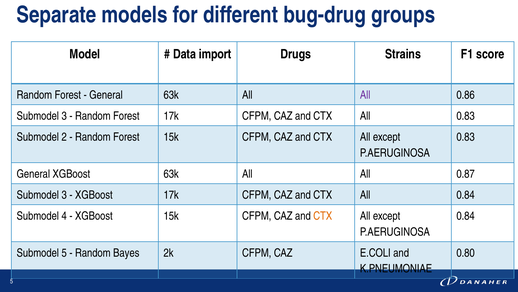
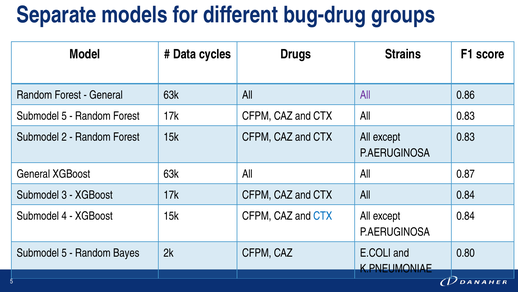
import: import -> cycles (215, 54)
3: 3 -> 5 (64, 116)
CTX colour: orange -> blue (323, 216)
